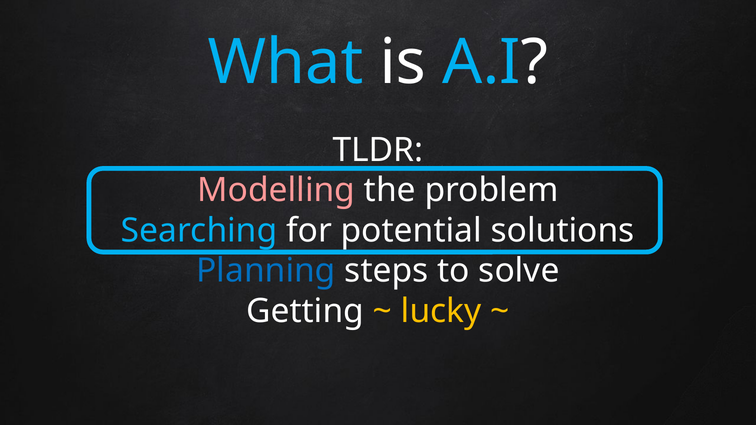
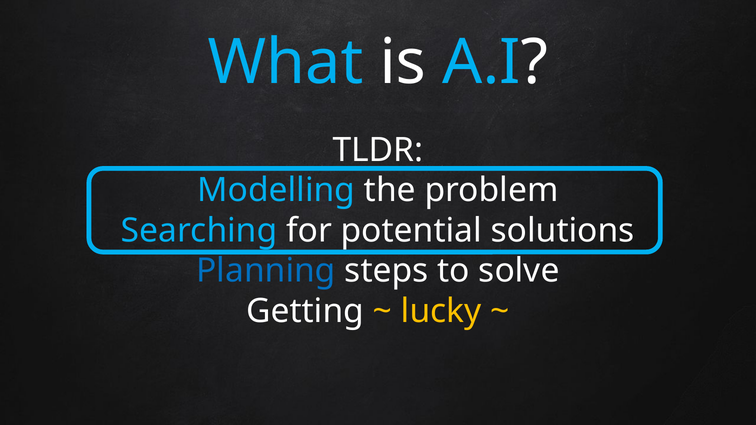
Modelling colour: pink -> light blue (276, 190)
